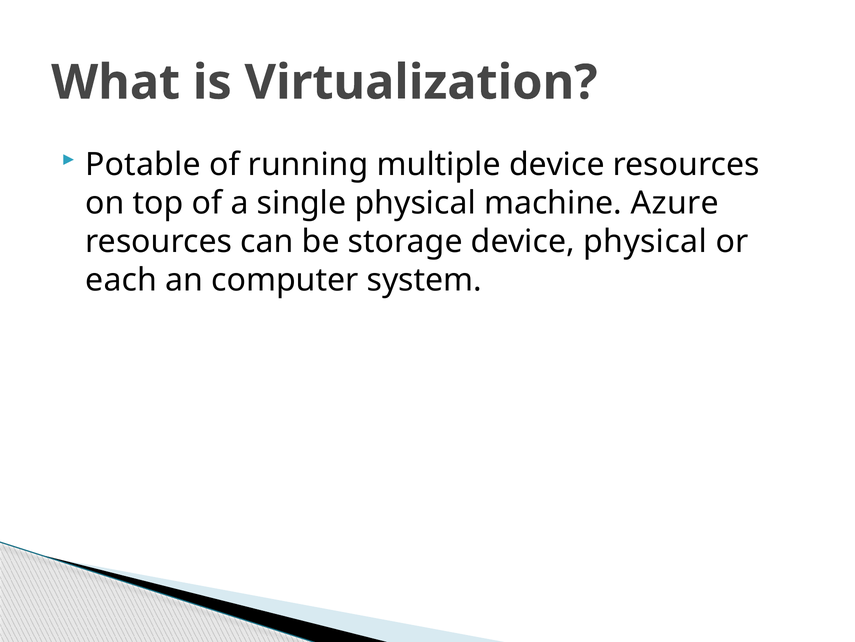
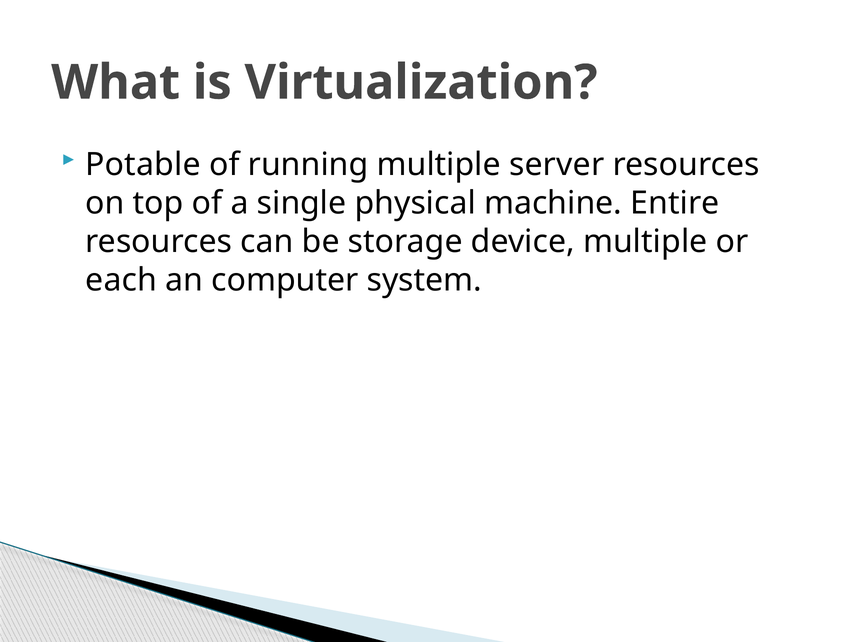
multiple device: device -> server (557, 164)
Azure: Azure -> Entire (675, 203)
device physical: physical -> multiple (645, 241)
